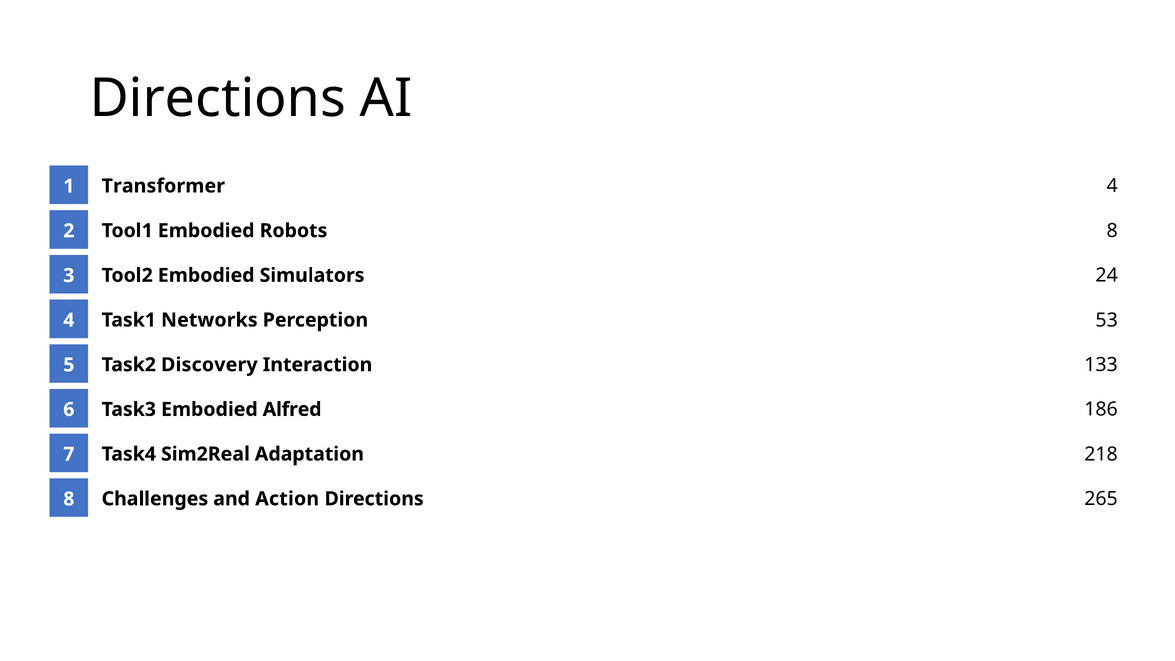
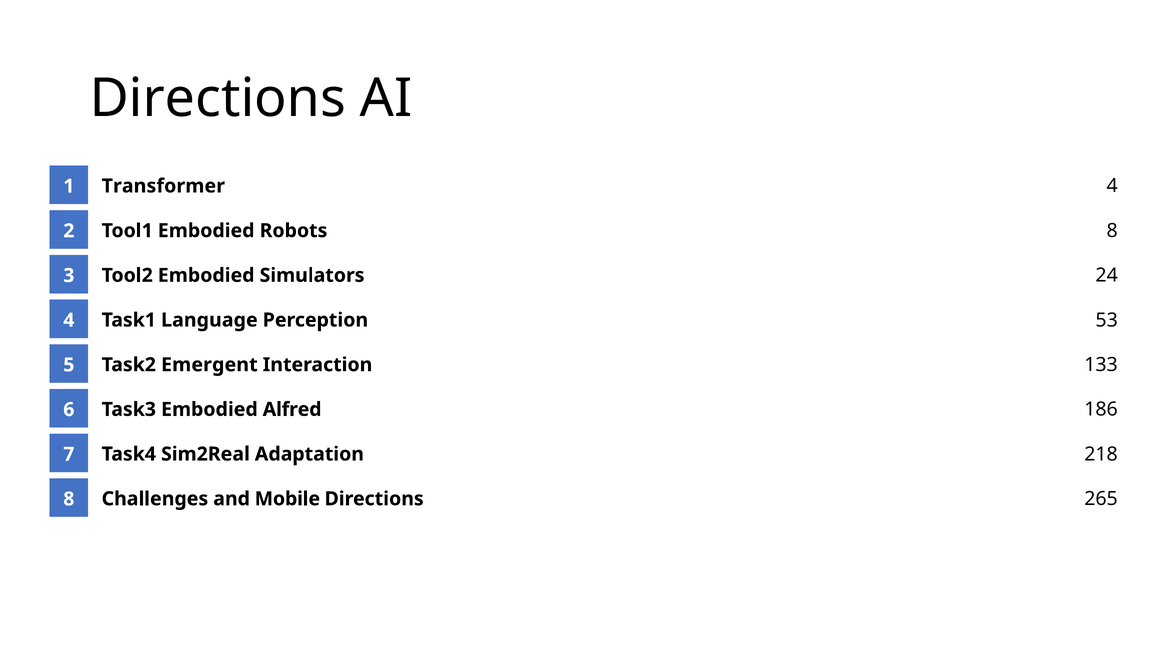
Networks: Networks -> Language (209, 320)
Discovery: Discovery -> Emergent (209, 365)
Action: Action -> Mobile (287, 499)
